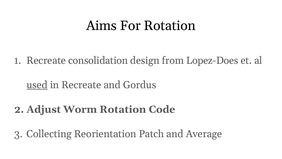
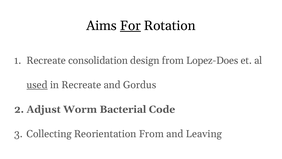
For underline: none -> present (130, 26)
Worm Rotation: Rotation -> Bacterial (123, 109)
Reorientation Patch: Patch -> From (151, 134)
Average: Average -> Leaving (204, 134)
